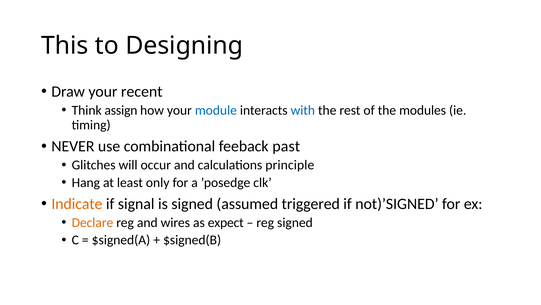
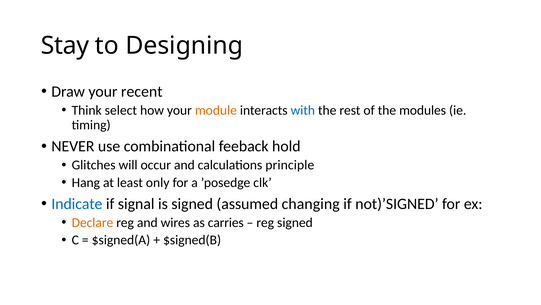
This: This -> Stay (65, 45)
assign: assign -> select (121, 110)
module colour: blue -> orange (216, 110)
past: past -> hold (286, 146)
Indicate colour: orange -> blue (77, 204)
triggered: triggered -> changing (311, 204)
expect: expect -> carries (226, 222)
